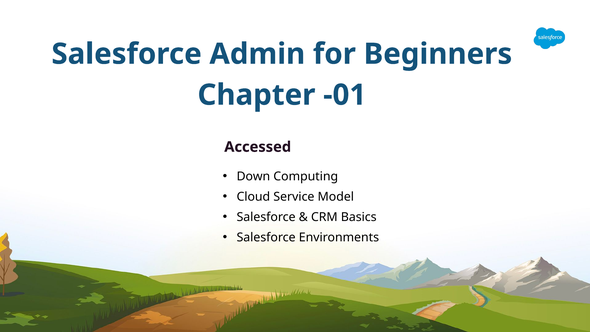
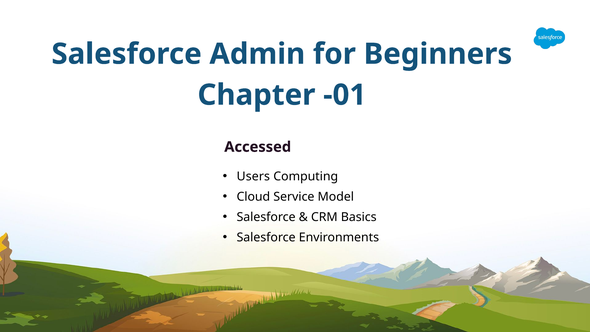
Down: Down -> Users (253, 176)
